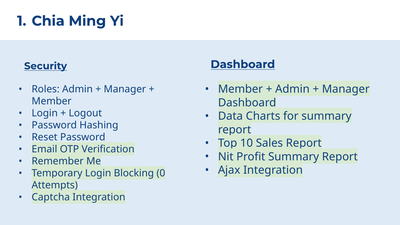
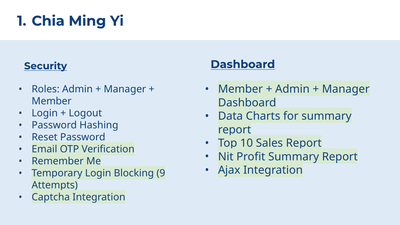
0: 0 -> 9 (161, 173)
